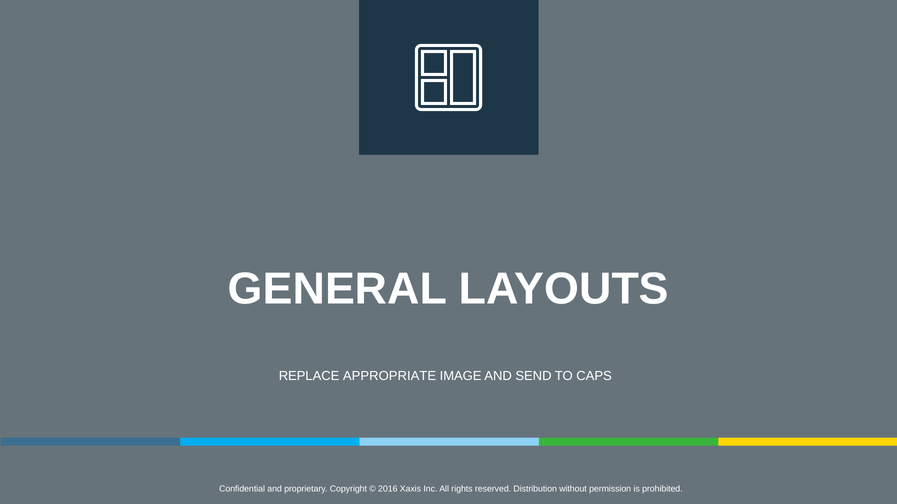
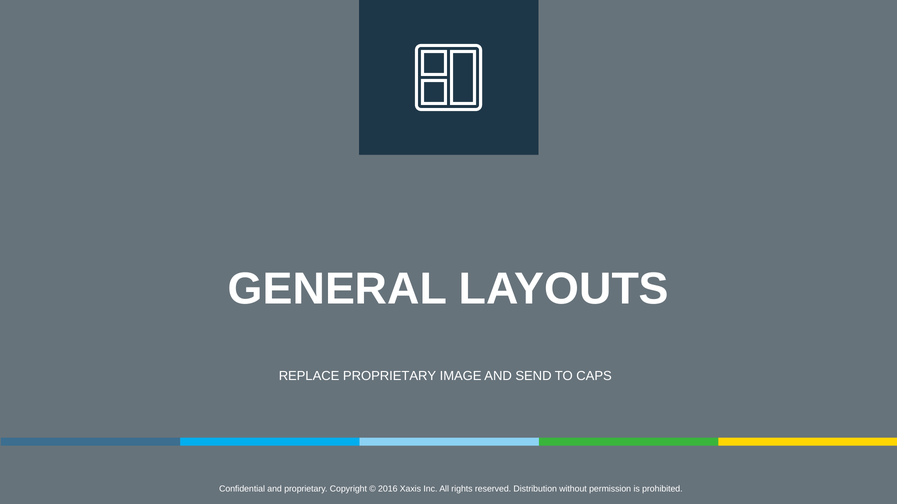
REPLACE APPROPRIATE: APPROPRIATE -> PROPRIETARY (390, 376)
